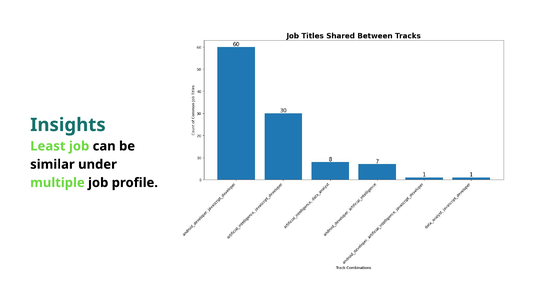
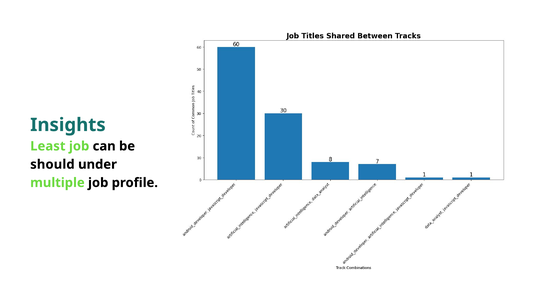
similar: similar -> should (52, 164)
